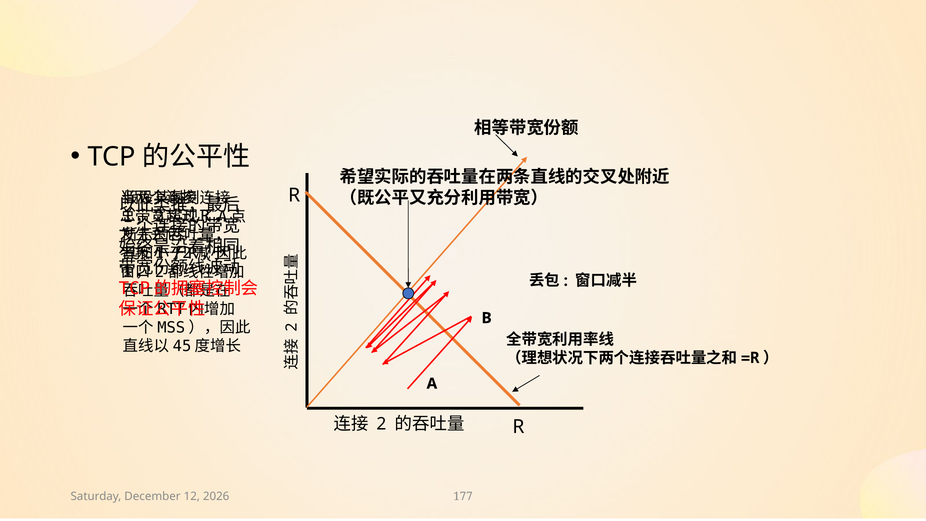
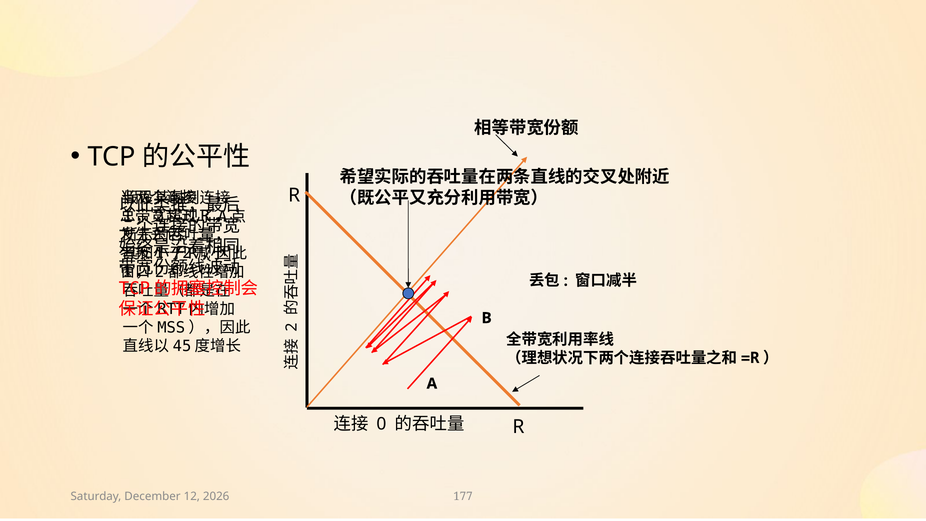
2: 2 -> 0 (381, 424)
